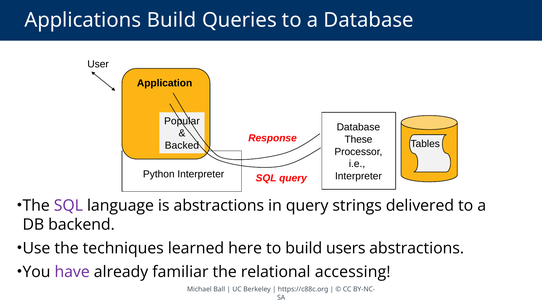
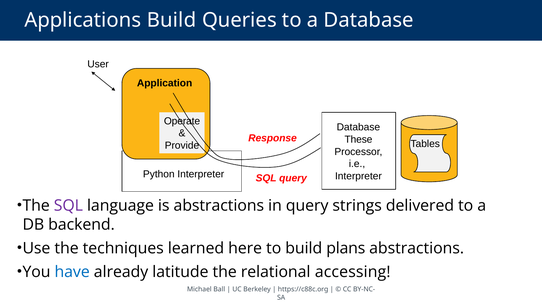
Popular: Popular -> Operate (182, 121)
Backed: Backed -> Provide (182, 145)
users: users -> plans (346, 248)
have colour: purple -> blue (72, 272)
familiar: familiar -> latitude (180, 272)
